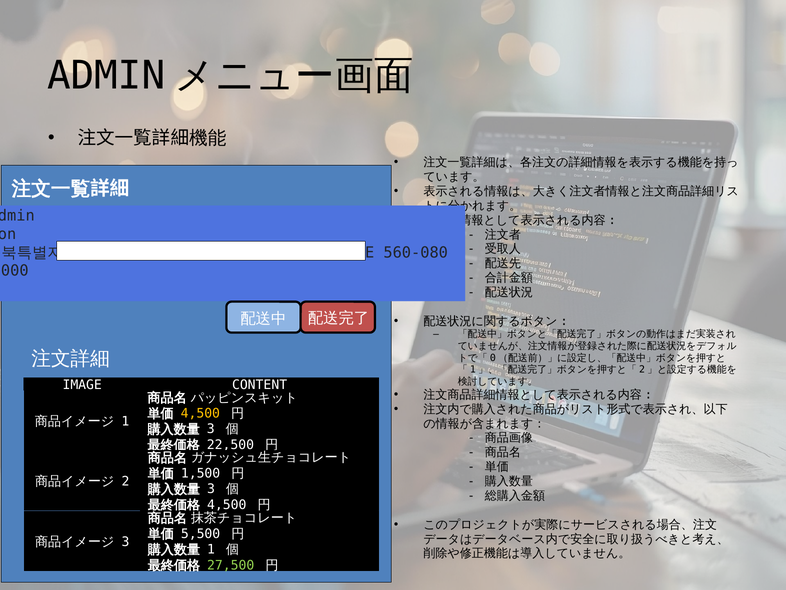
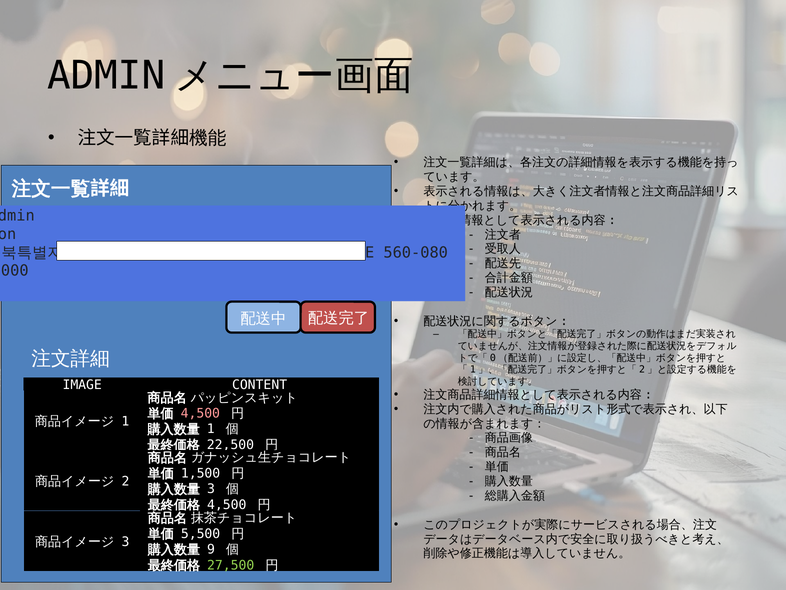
4,500 colour: yellow -> pink (200, 413)
3: 3 -> 1 (211, 429)
1: 1 -> 9 (211, 549)
